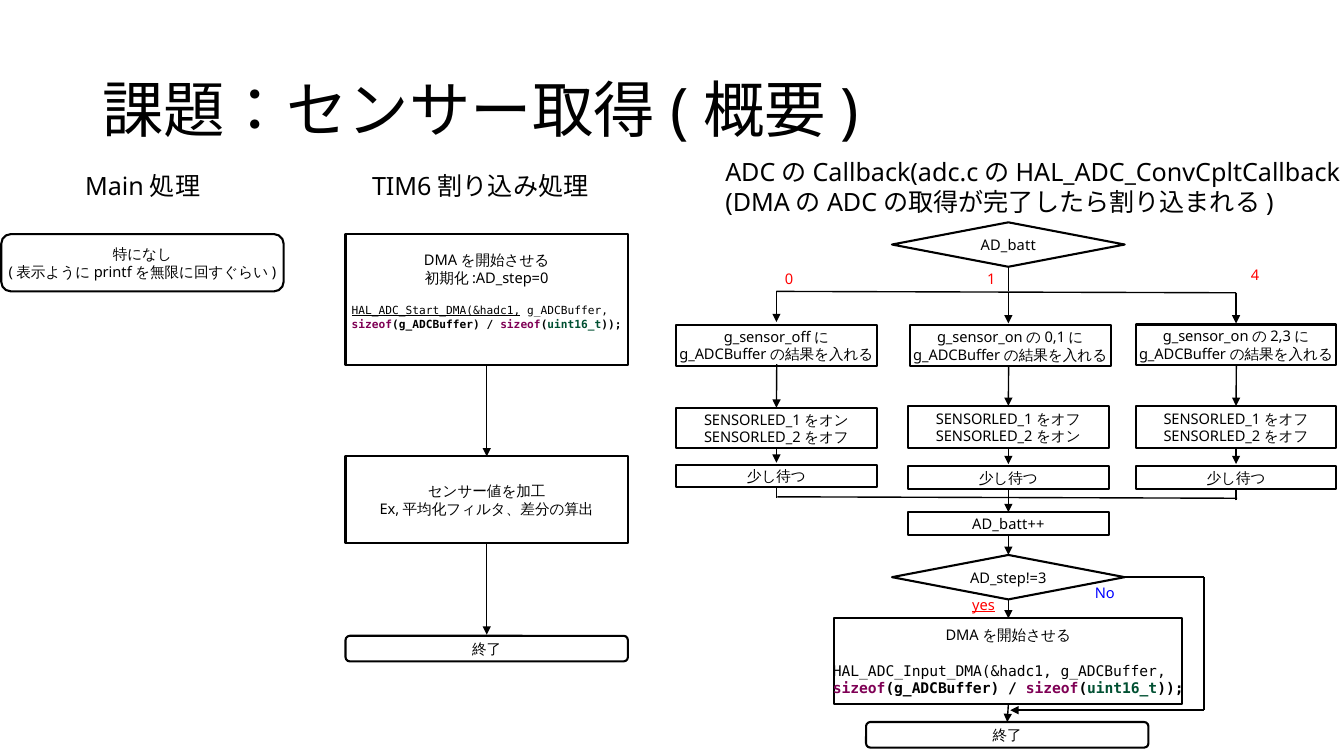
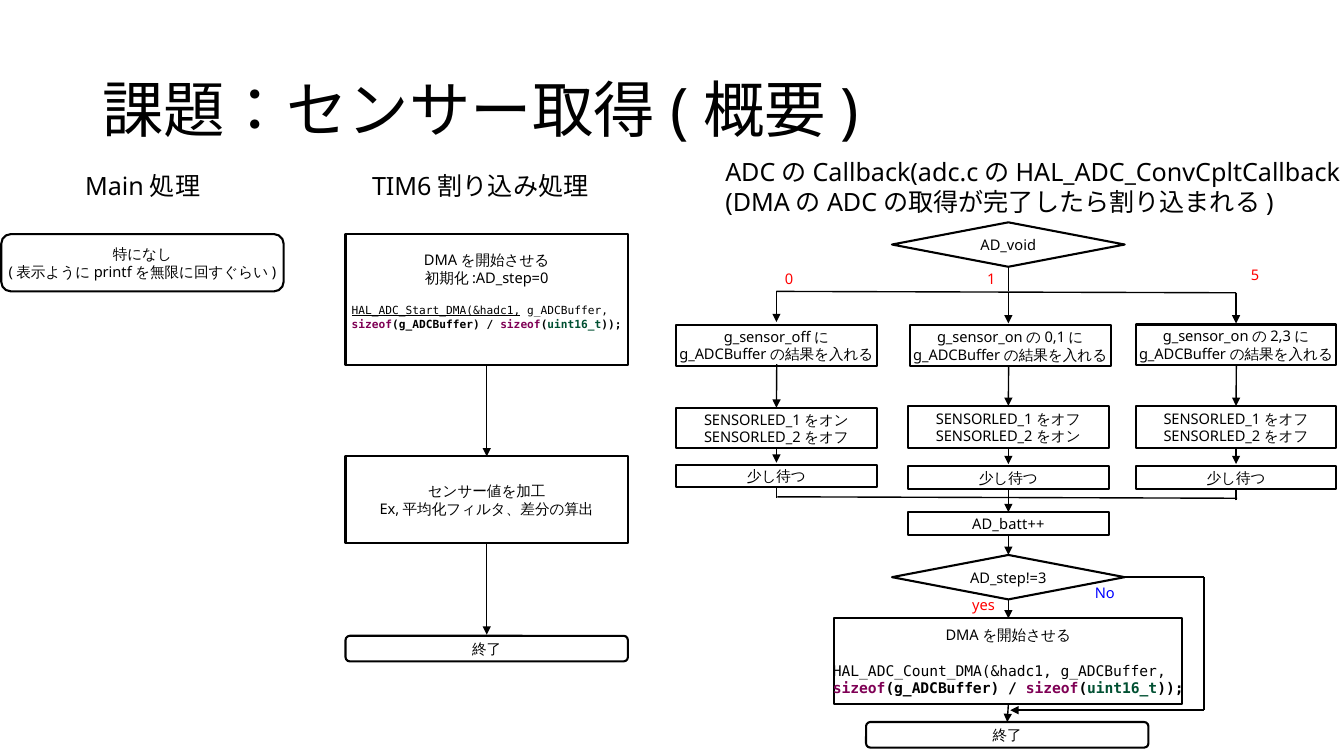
AD_batt: AD_batt -> AD_void (1008, 245)
4: 4 -> 5 (1255, 276)
yes underline: present -> none (984, 605)
HAL_ADC_Input_DMA(&hadc1: HAL_ADC_Input_DMA(&hadc1 -> HAL_ADC_Count_DMA(&hadc1 (942, 671)
